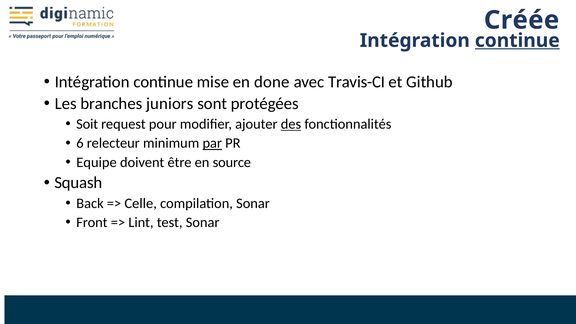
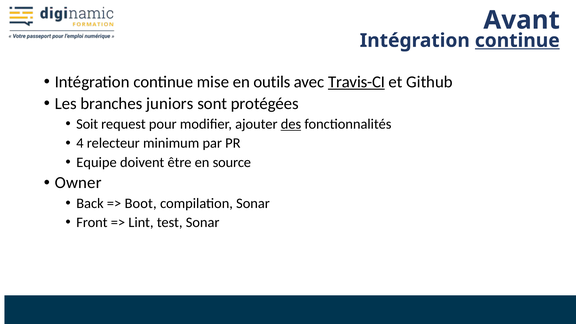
Créée: Créée -> Avant (522, 20)
done: done -> outils (272, 82)
Travis-CI underline: none -> present (357, 82)
6: 6 -> 4 (80, 143)
par underline: present -> none (212, 143)
Squash: Squash -> Owner (78, 183)
Celle: Celle -> Boot (141, 203)
